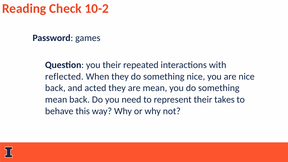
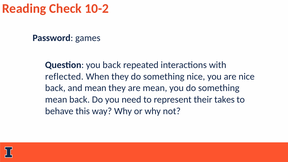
you their: their -> back (112, 65)
and acted: acted -> mean (95, 88)
